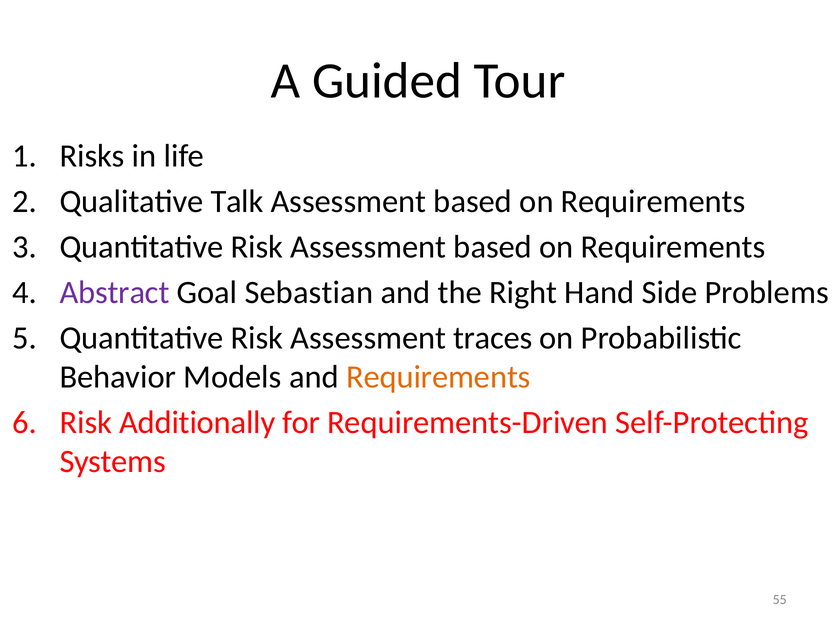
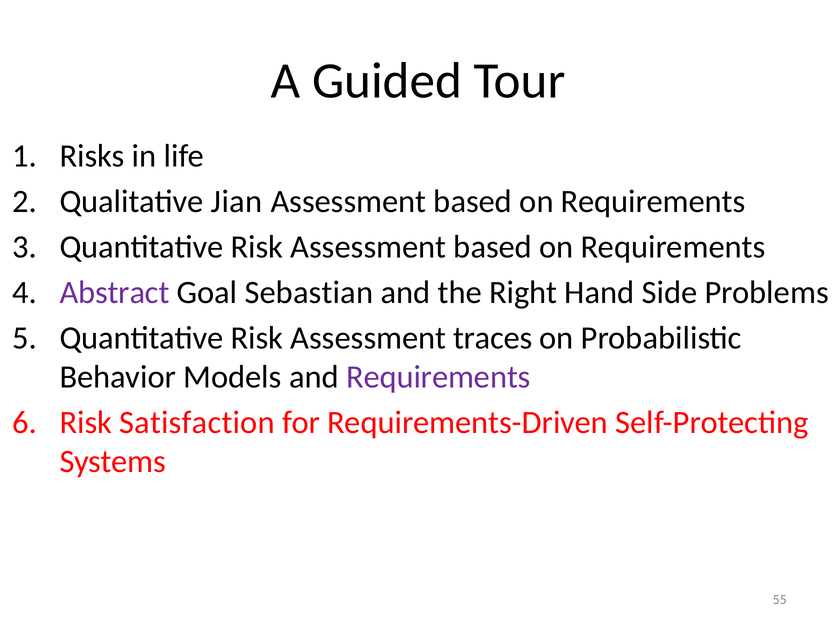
Talk: Talk -> Jian (237, 201)
Requirements colour: orange -> purple (438, 377)
Additionally: Additionally -> Satisfaction (197, 422)
